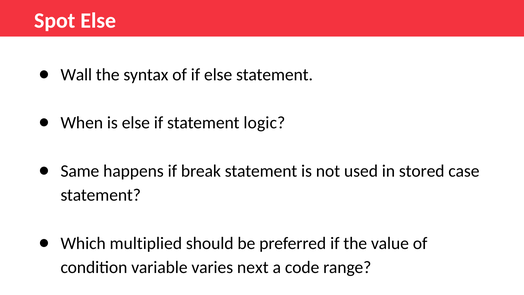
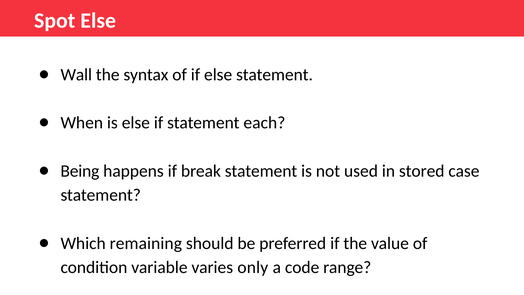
logic: logic -> each (264, 123)
Same: Same -> Being (80, 171)
multiplied: multiplied -> remaining (146, 243)
next: next -> only (253, 267)
